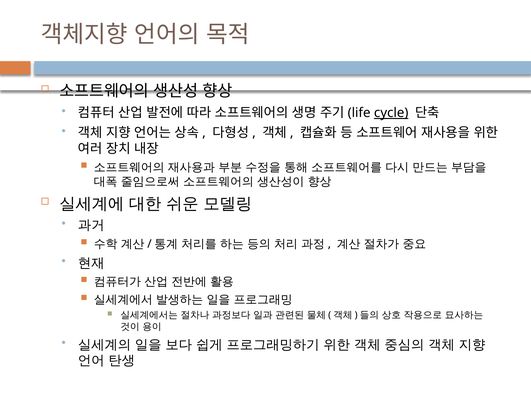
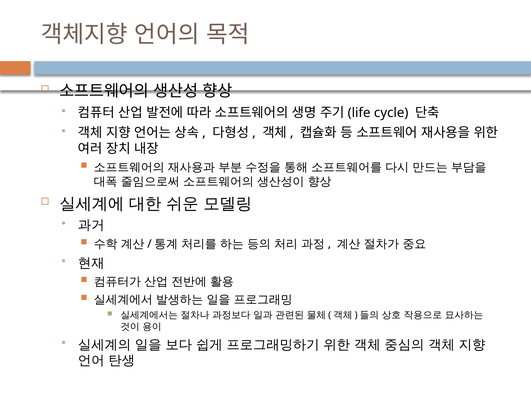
cycle underline: present -> none (391, 113)
